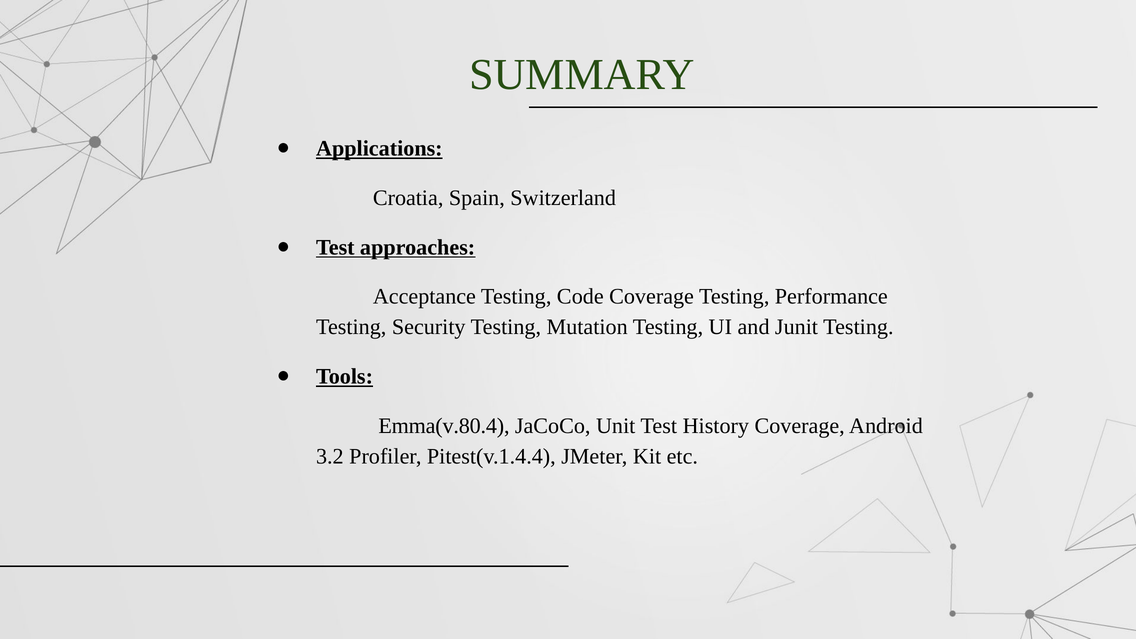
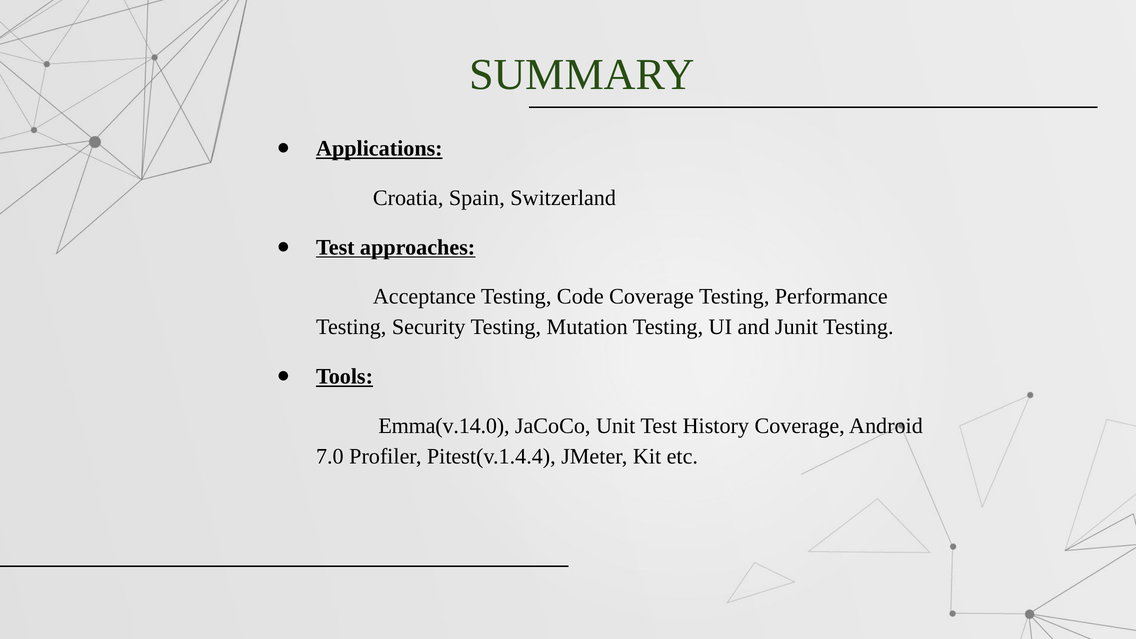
Emma(v.80.4: Emma(v.80.4 -> Emma(v.14.0 (444, 426)
3.2: 3.2 -> 7.0 (330, 456)
